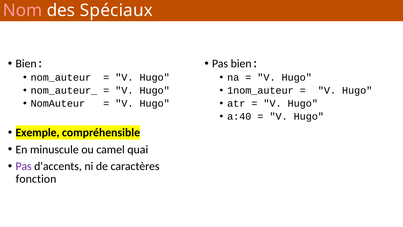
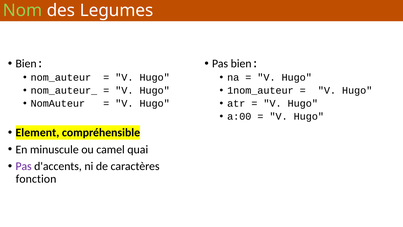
Nom colour: pink -> light green (22, 11)
Spéciaux: Spéciaux -> Legumes (117, 11)
a:40: a:40 -> a:00 (239, 116)
Exemple: Exemple -> Element (37, 132)
